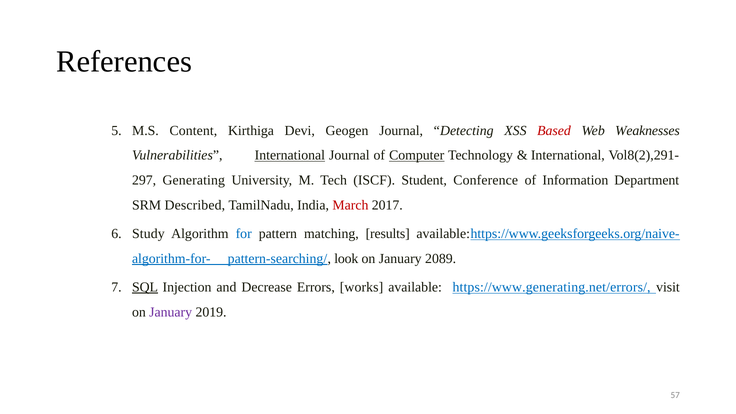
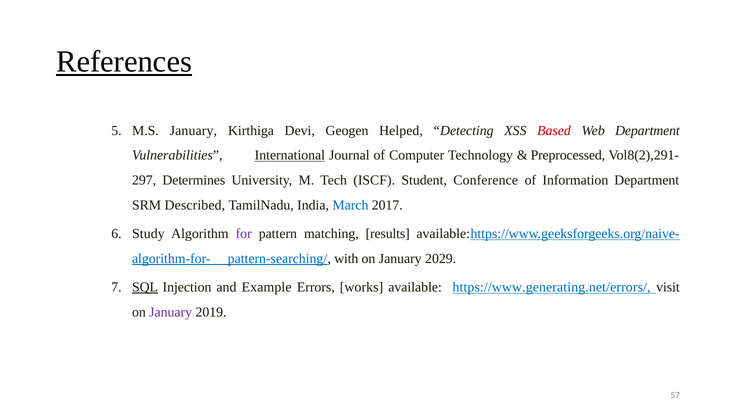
References underline: none -> present (124, 62)
M.S Content: Content -> January (193, 130)
Geogen Journal: Journal -> Helped (401, 130)
Web Weaknesses: Weaknesses -> Department (647, 130)
Computer underline: present -> none (417, 155)
International: International -> Preprocessed (568, 155)
Generating: Generating -> Determines (194, 180)
March colour: red -> blue (350, 205)
for colour: blue -> purple (244, 234)
look: look -> with (346, 259)
2089: 2089 -> 2029 (441, 259)
Decrease: Decrease -> Example (267, 287)
